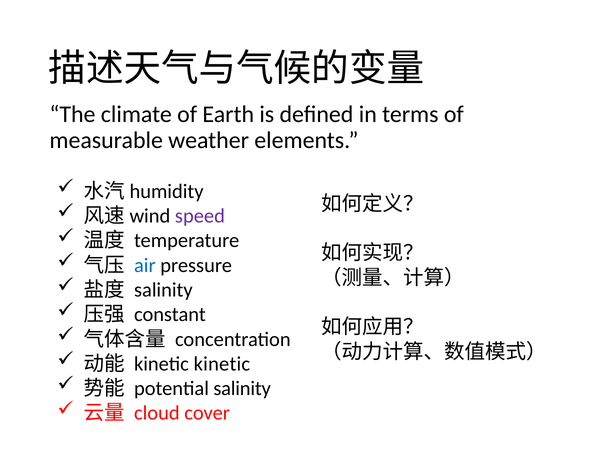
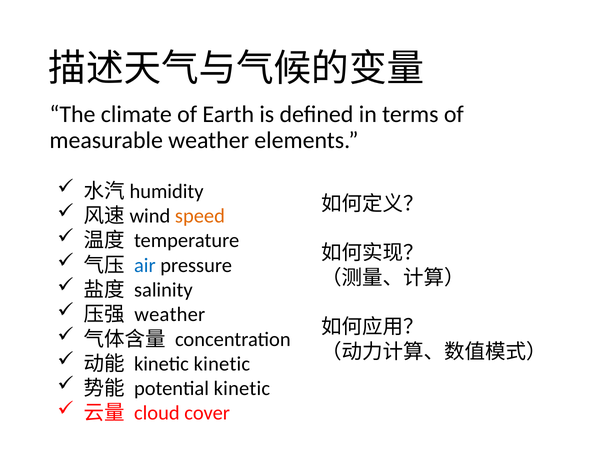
speed colour: purple -> orange (200, 216)
constant: constant -> weather (170, 314)
potential salinity: salinity -> kinetic (242, 388)
